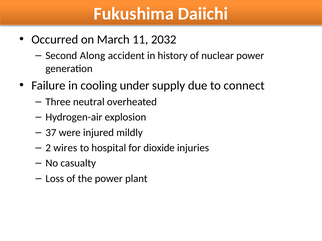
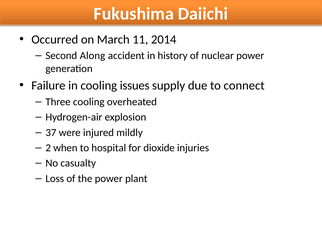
2032: 2032 -> 2014 (164, 39)
under: under -> issues (135, 86)
Three neutral: neutral -> cooling (89, 102)
wires: wires -> when (65, 148)
